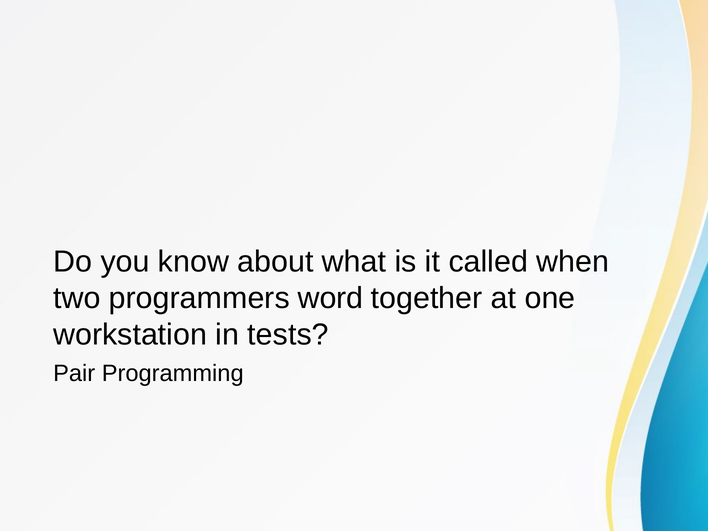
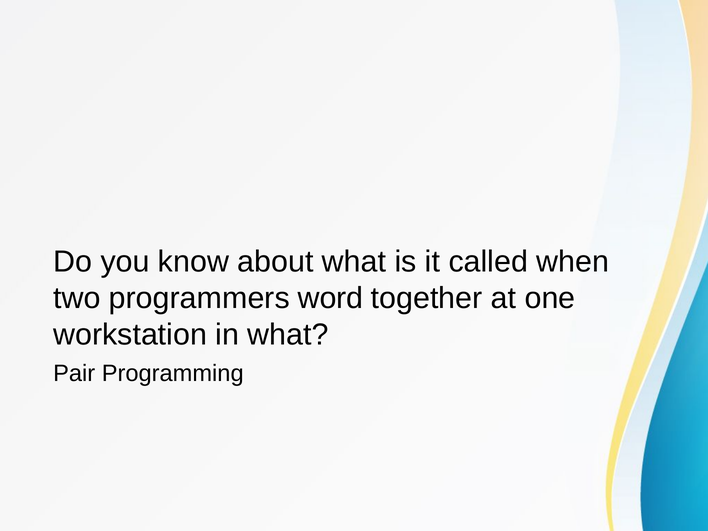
in tests: tests -> what (288, 335)
